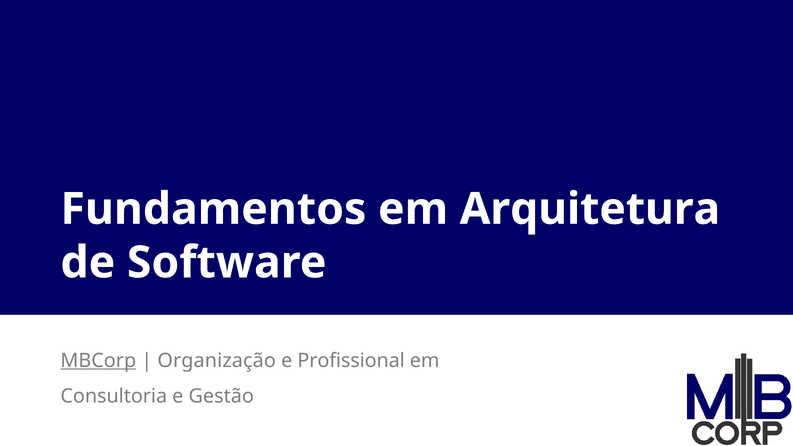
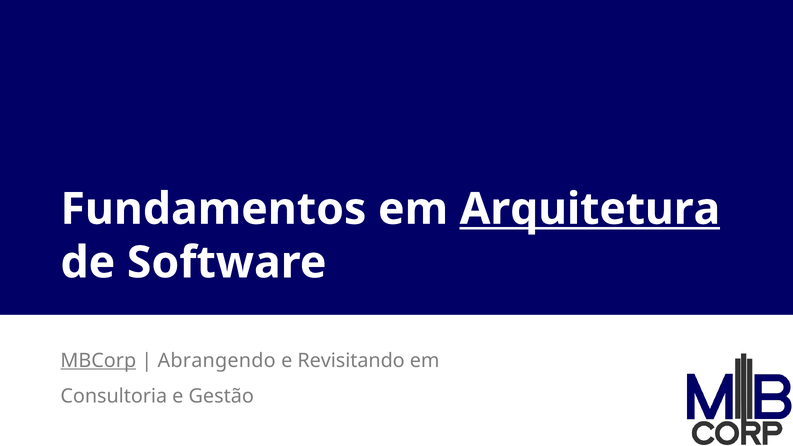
Arquitetura underline: none -> present (590, 209)
Organização: Organização -> Abrangendo (217, 361)
e Profissional: Profissional -> Revisitando (351, 361)
